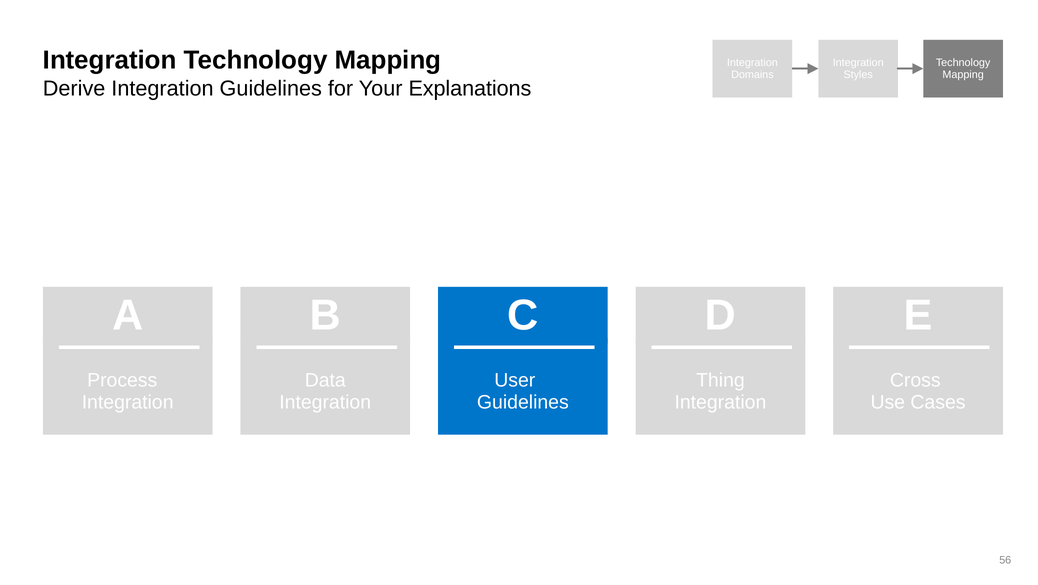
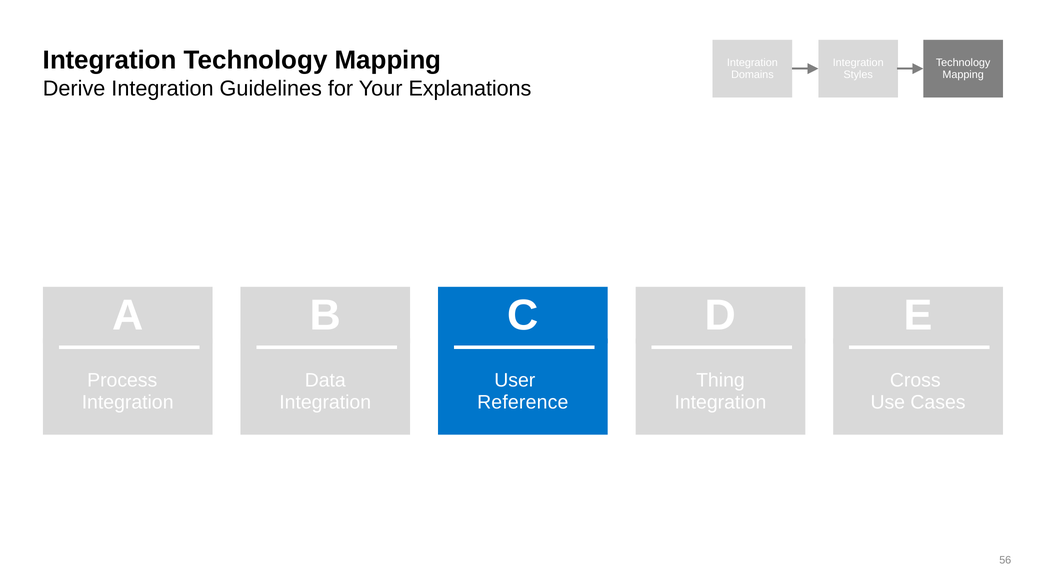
Guidelines: Guidelines -> Reference (523, 402)
